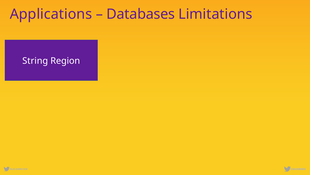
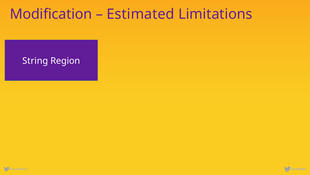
Applications: Applications -> Modification (51, 14)
Databases: Databases -> Estimated (141, 14)
